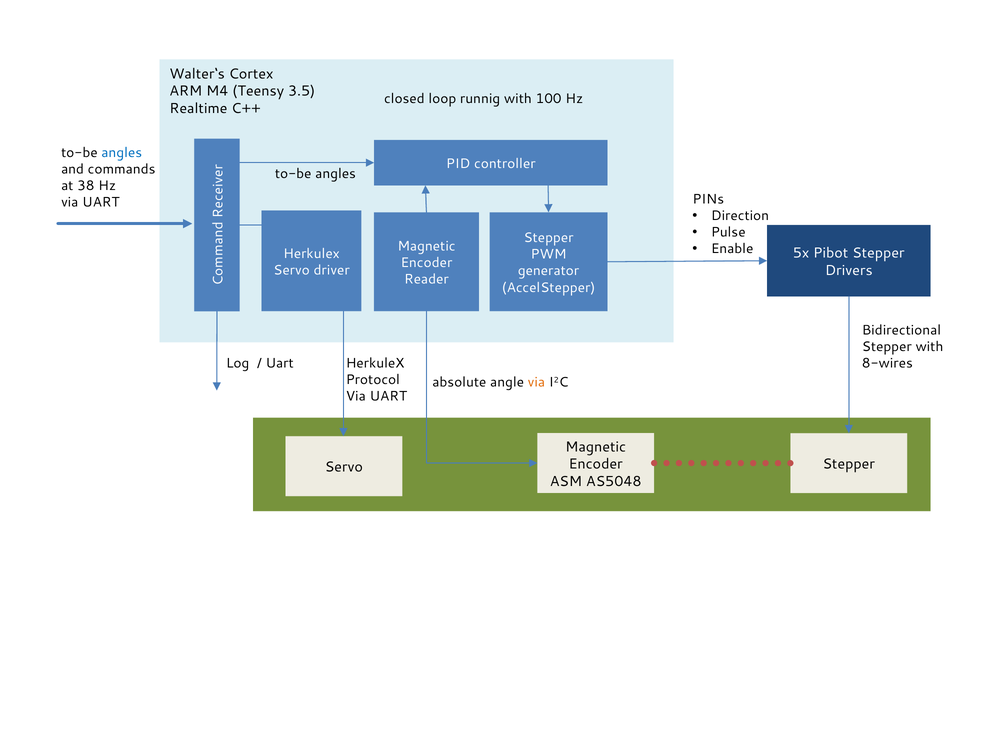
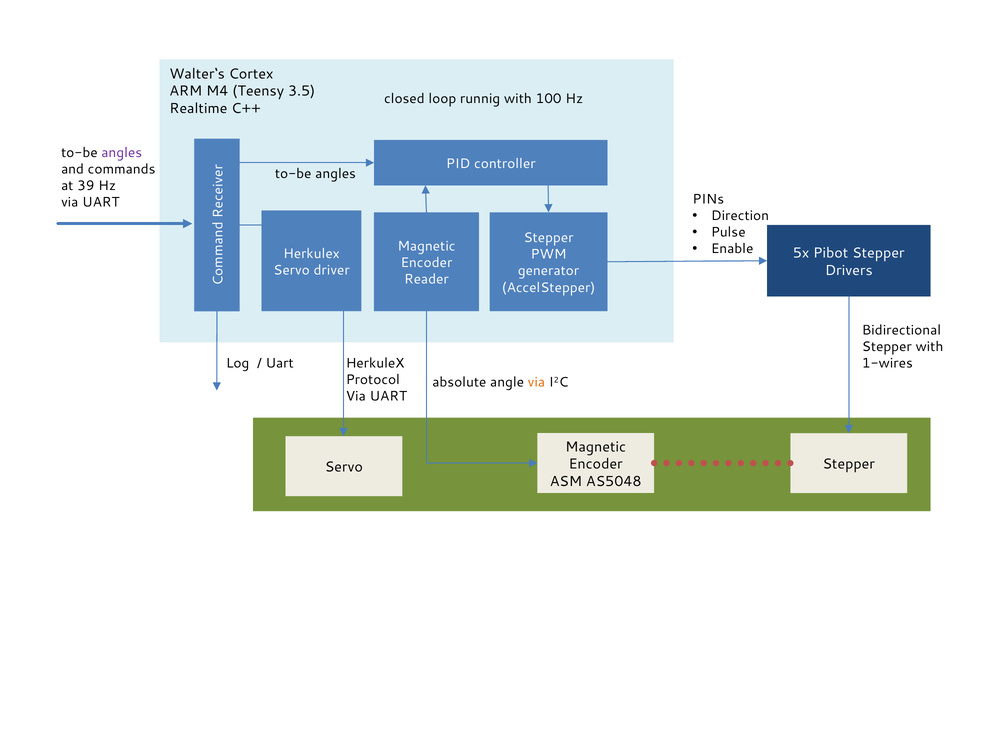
angles colour: blue -> purple (122, 153)
38: 38 -> 39 (86, 186)
8-wires: 8-wires -> 1-wires (887, 363)
